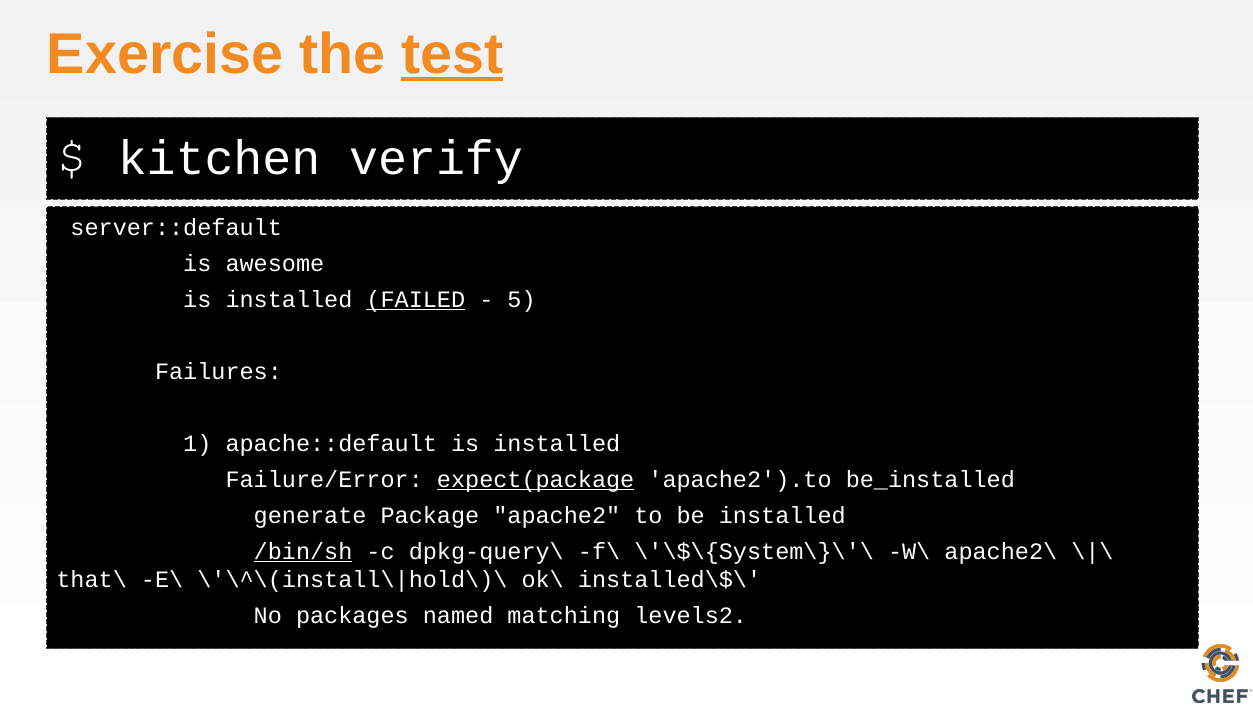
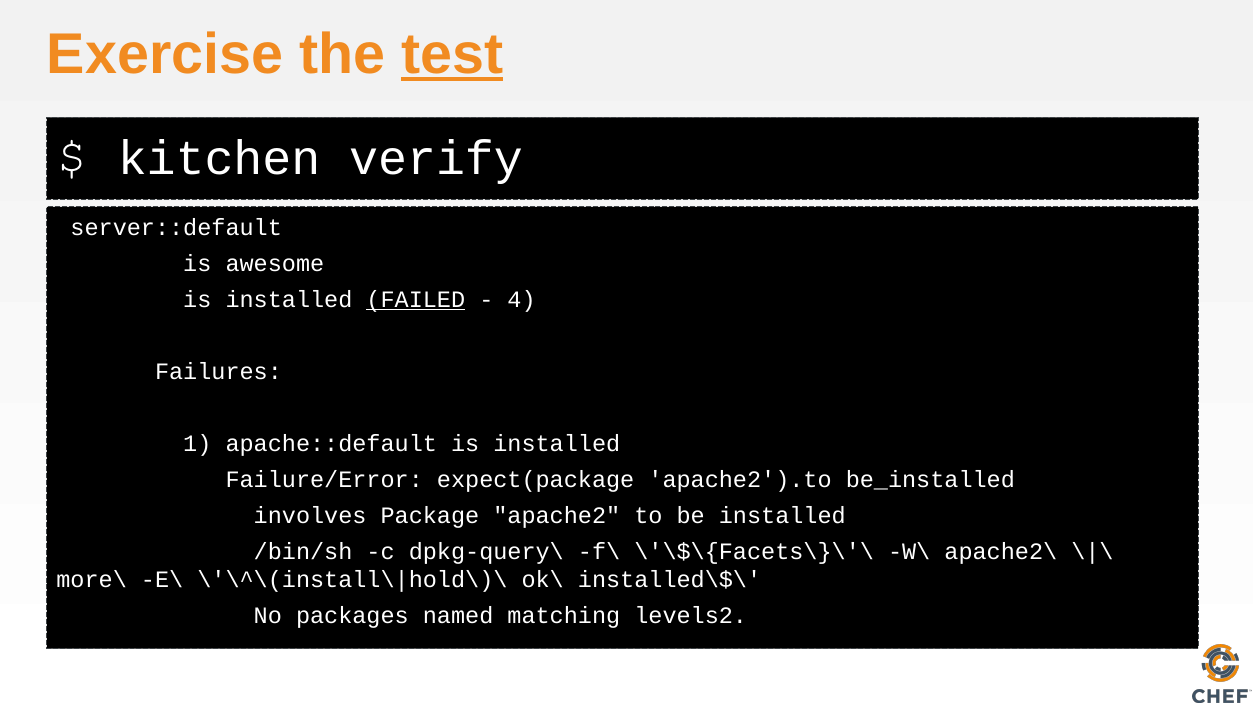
5: 5 -> 4 (522, 299)
expect(package underline: present -> none (536, 479)
generate: generate -> involves (310, 515)
/bin/sh underline: present -> none (303, 552)
\'\$\{System\}\'\: \'\$\{System\}\'\ -> \'\$\{Facets\}\'\ (754, 552)
that\: that\ -> more\ (92, 580)
